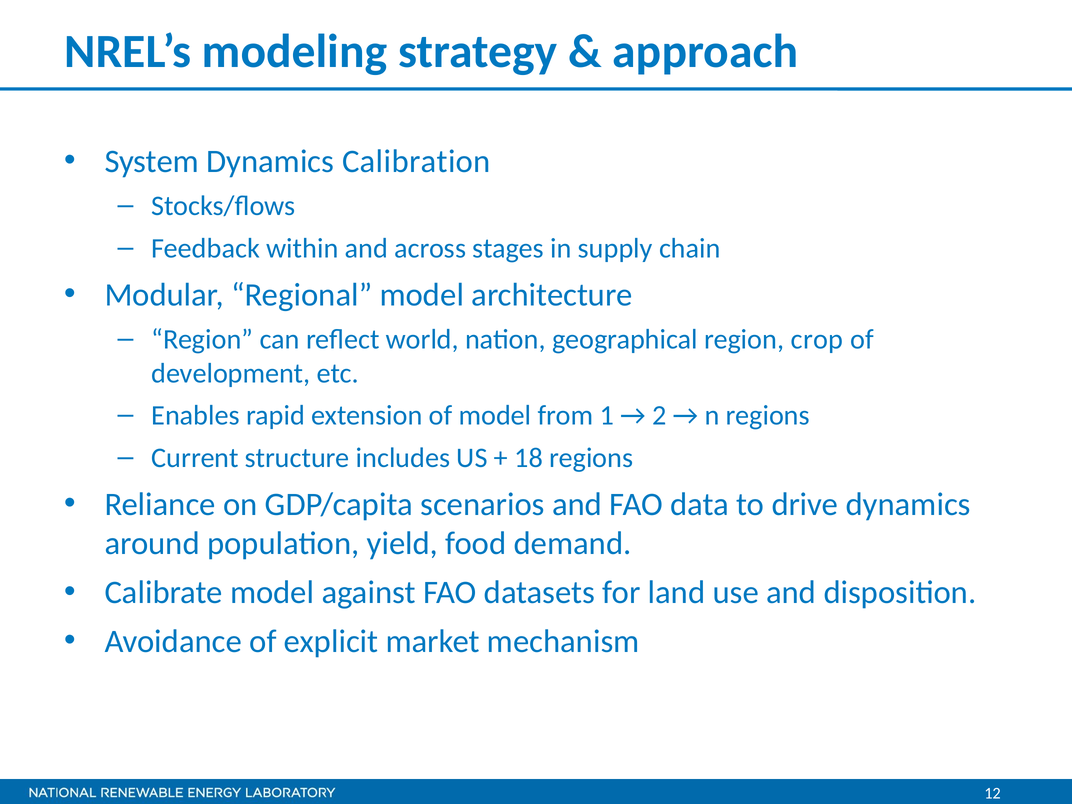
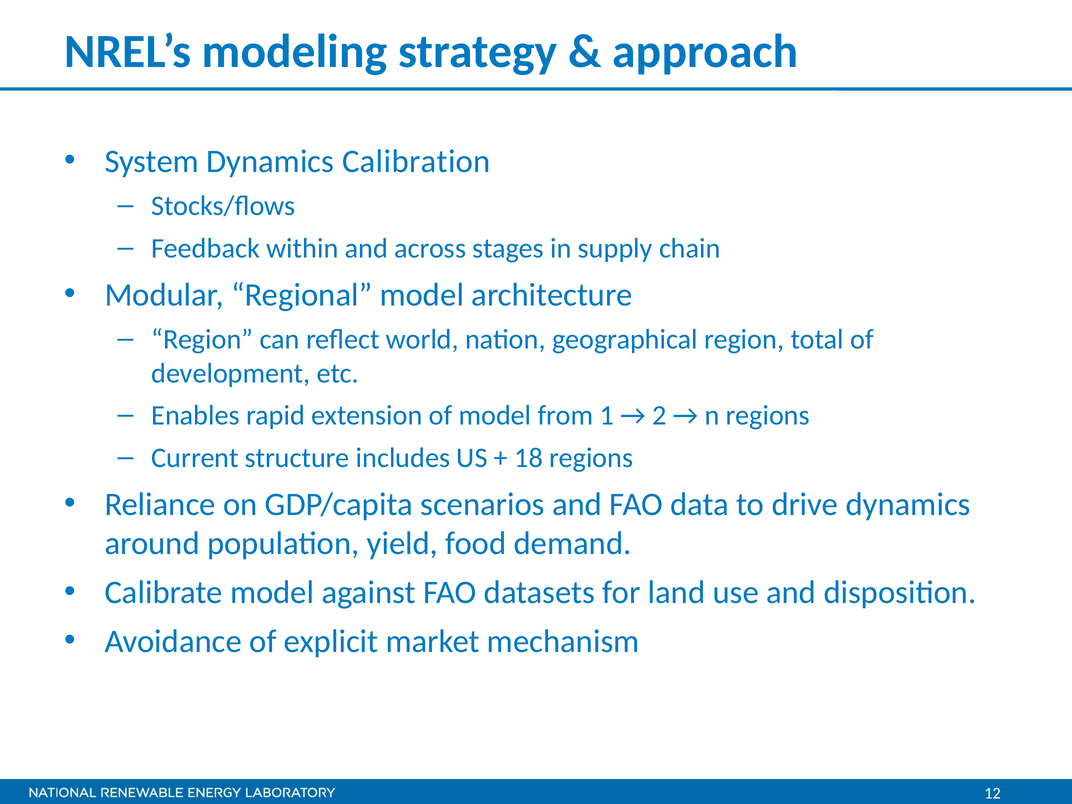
crop: crop -> total (817, 339)
